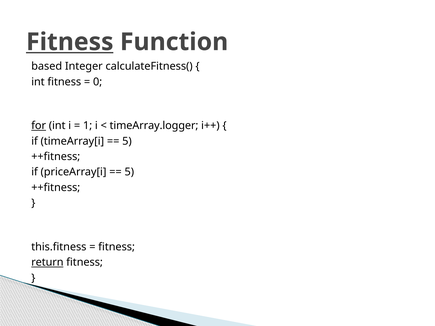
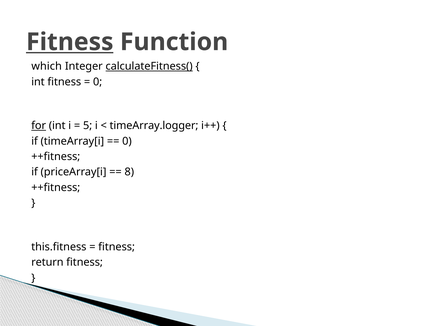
based: based -> which (47, 66)
calculateFitness( underline: none -> present (149, 66)
1: 1 -> 5 (88, 126)
5: 5 -> 0 (127, 141)
5: 5 -> 8 (129, 172)
return underline: present -> none (47, 263)
